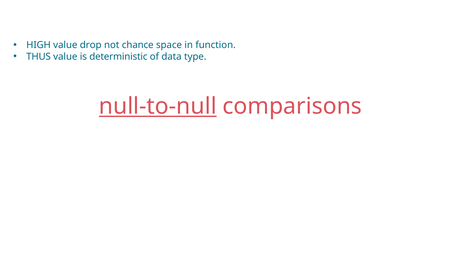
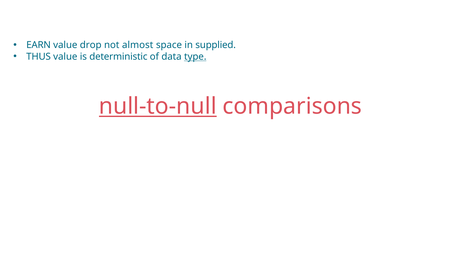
HIGH: HIGH -> EARN (39, 45)
chance: chance -> almost (138, 45)
function: function -> supplied (216, 45)
type underline: none -> present (195, 57)
